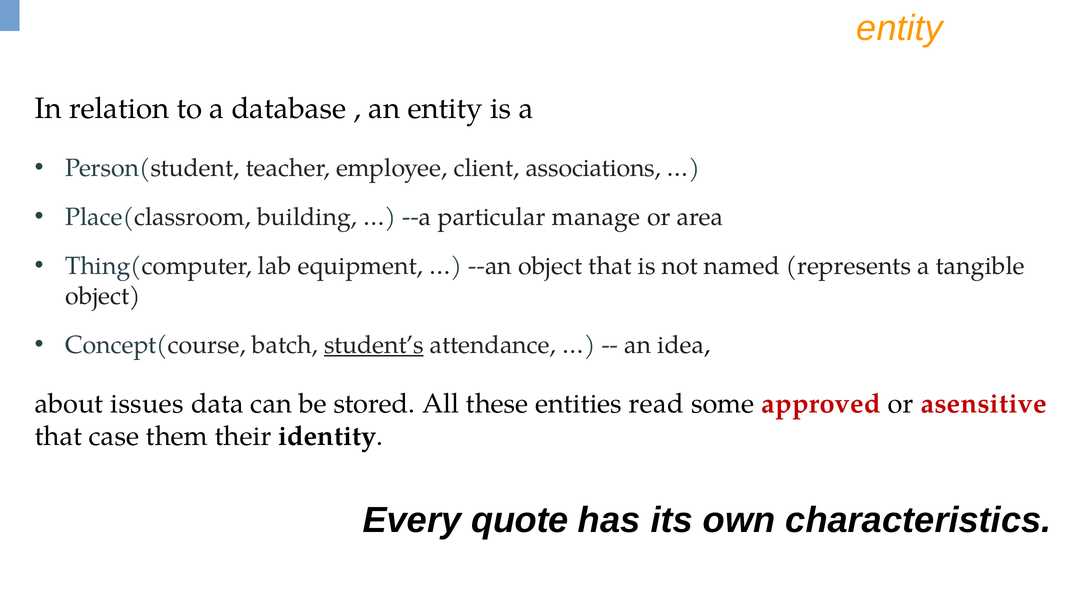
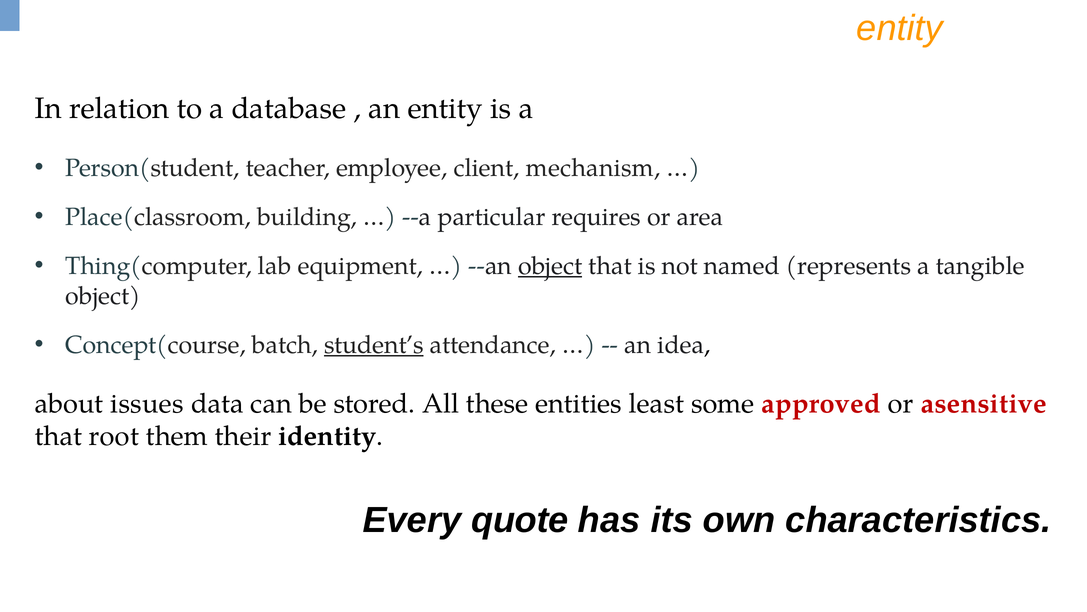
associations: associations -> mechanism (593, 168)
manage: manage -> requires (596, 217)
object underline: none -> present (550, 266)
read: read -> least (656, 403)
case: case -> root (114, 436)
